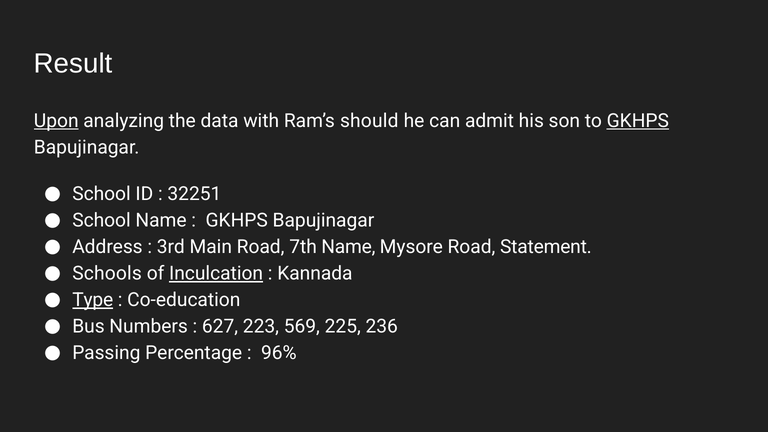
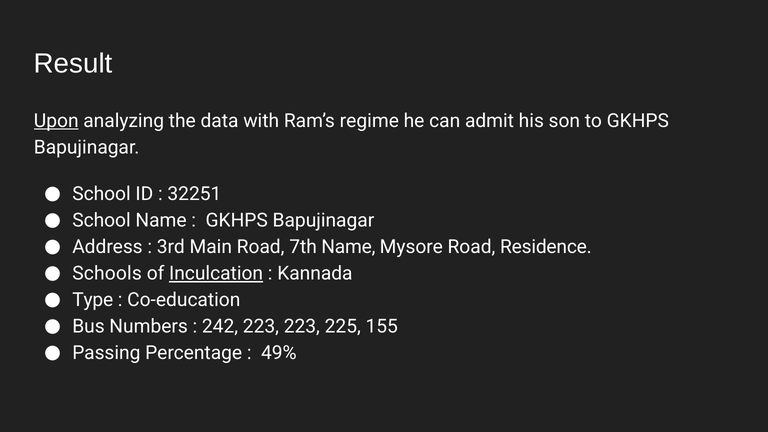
should: should -> regime (369, 121)
GKHPS underline: present -> none (638, 121)
Statement: Statement -> Residence (546, 247)
Type underline: present -> none (93, 300)
627: 627 -> 242 (220, 326)
223 569: 569 -> 223 (302, 326)
236: 236 -> 155 (382, 326)
96%: 96% -> 49% (279, 353)
